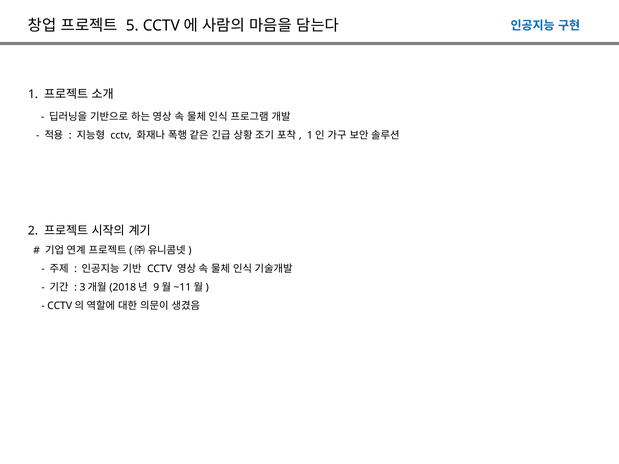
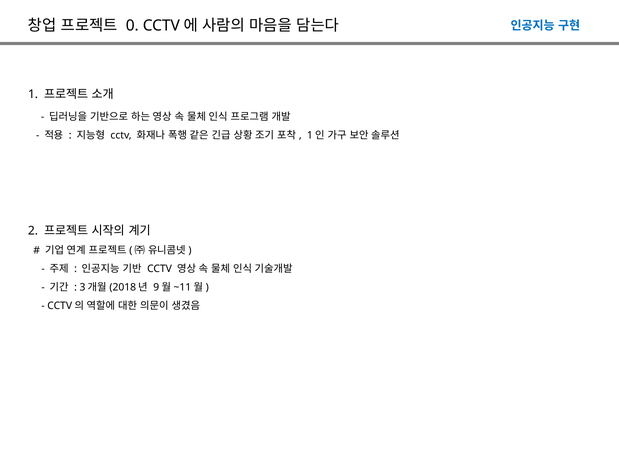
5: 5 -> 0 (132, 26)
